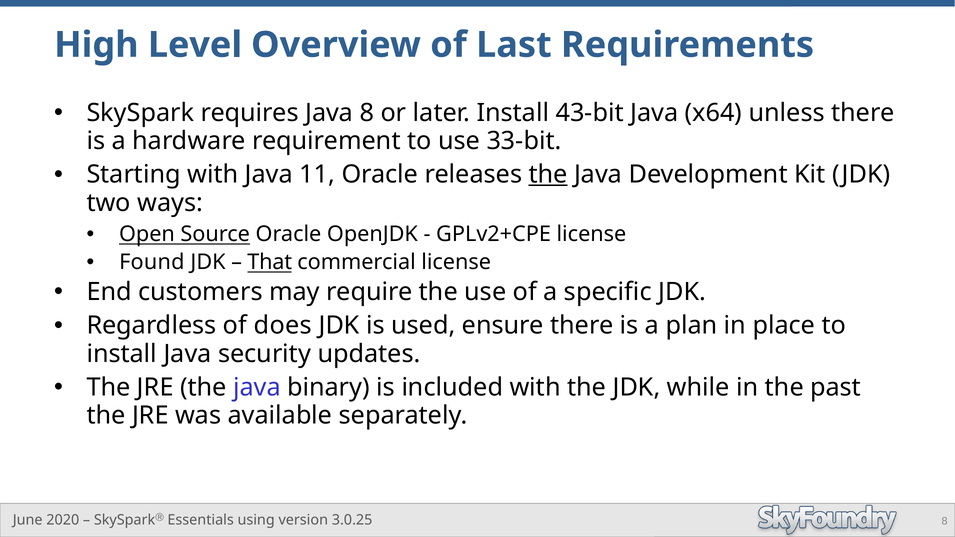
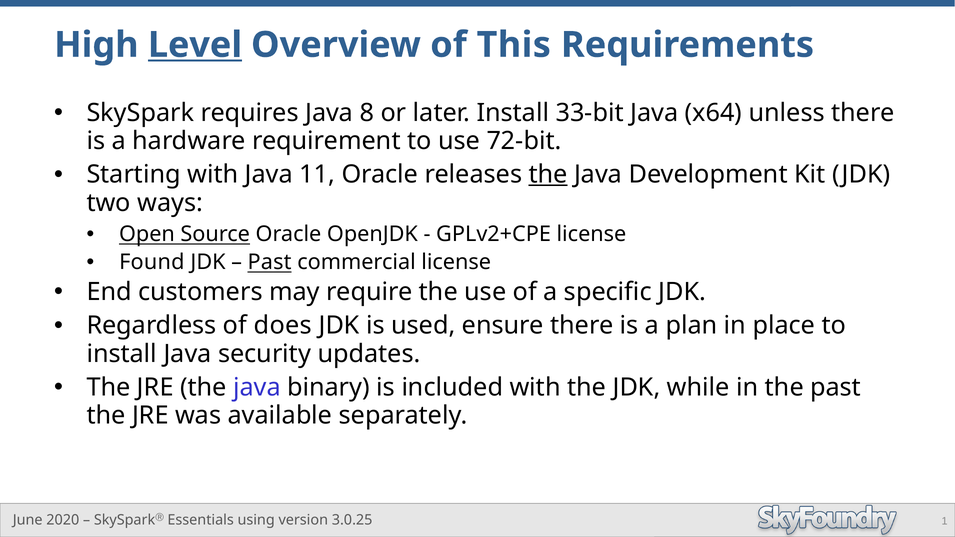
Level underline: none -> present (195, 45)
Last: Last -> This (514, 45)
43-bit: 43-bit -> 33-bit (590, 113)
33-bit: 33-bit -> 72-bit (524, 141)
That: That -> Past (270, 262)
8: 8 -> 1 (945, 521)
